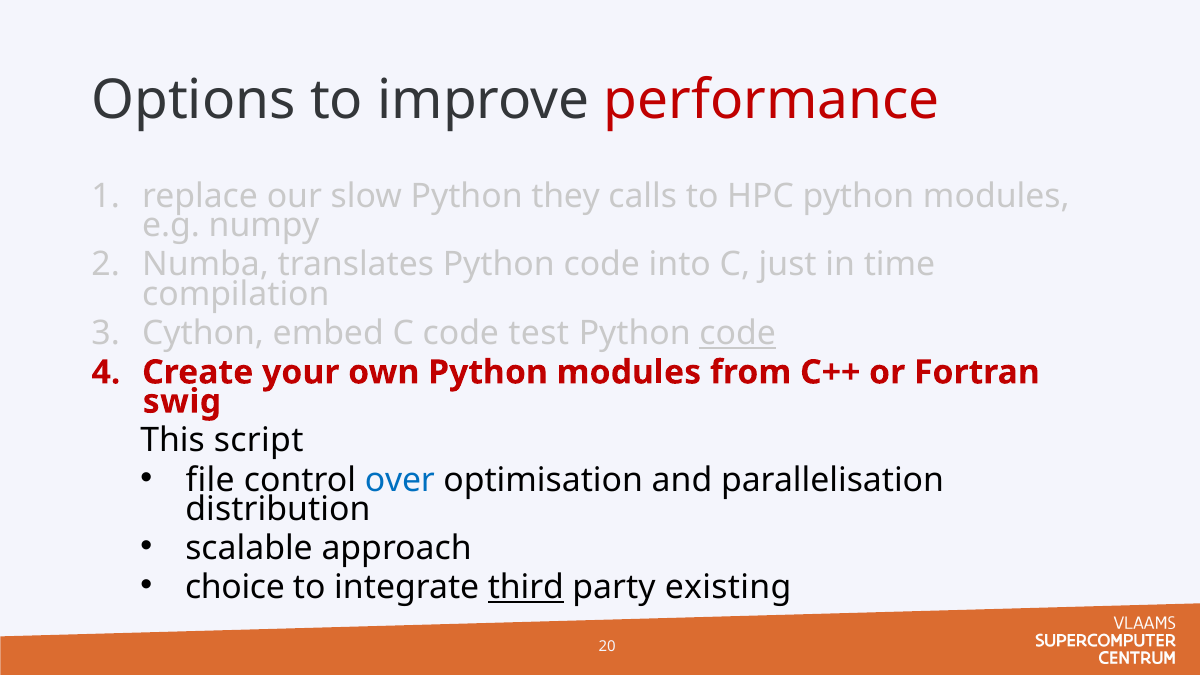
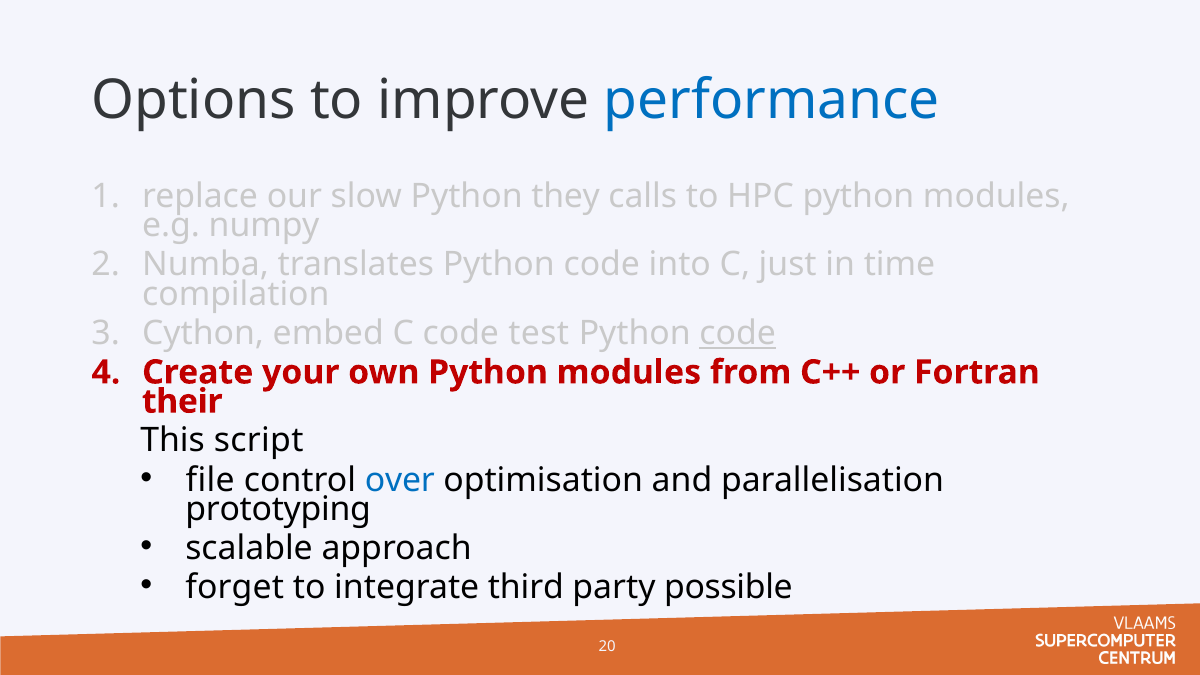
performance colour: red -> blue (772, 101)
swig: swig -> their (182, 402)
distribution: distribution -> prototyping (278, 509)
choice: choice -> forget (235, 587)
third underline: present -> none (526, 587)
existing: existing -> possible (728, 587)
